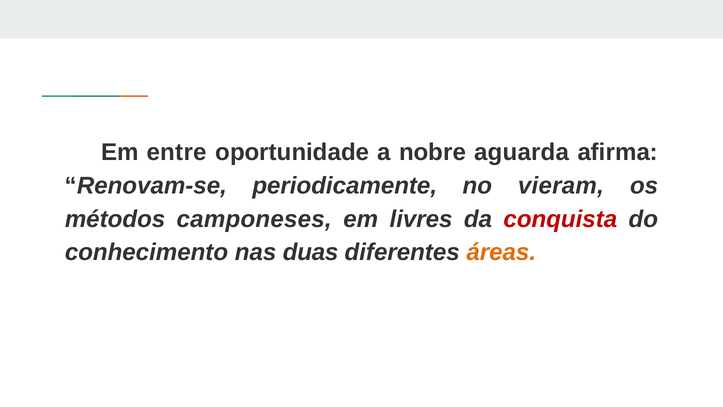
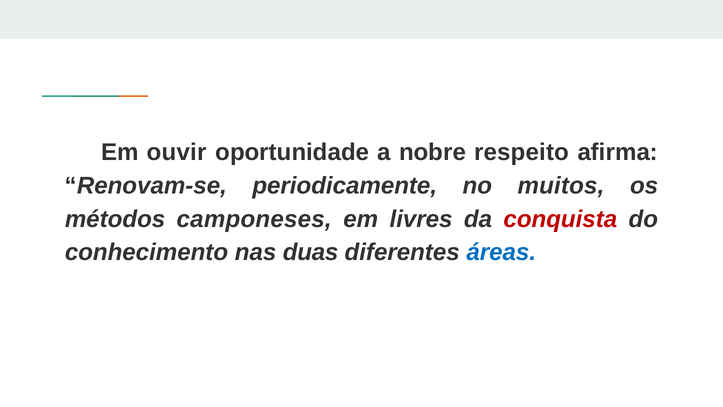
entre: entre -> ouvir (177, 152)
aguarda: aguarda -> respeito (522, 152)
vieram: vieram -> muitos (561, 186)
áreas colour: orange -> blue (501, 252)
